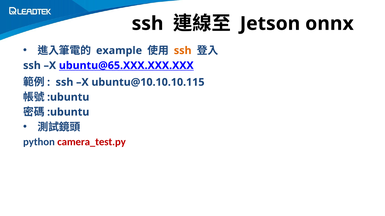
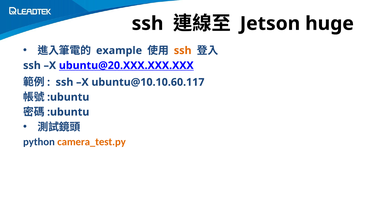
onnx: onnx -> huge (330, 24)
ubuntu@65.XXX.XXX.XXX: ubuntu@65.XXX.XXX.XXX -> ubuntu@20.XXX.XXX.XXX (126, 66)
ubuntu@10.10.10.115: ubuntu@10.10.10.115 -> ubuntu@10.10.60.117 (148, 82)
camera_test.py colour: red -> orange (92, 142)
